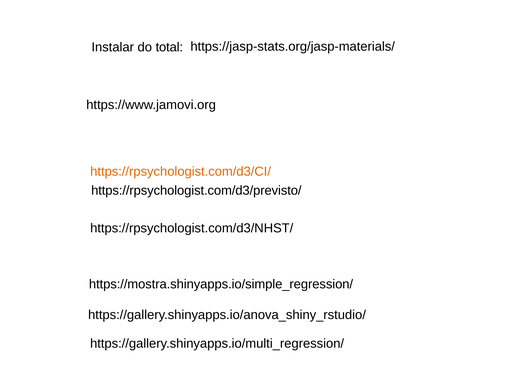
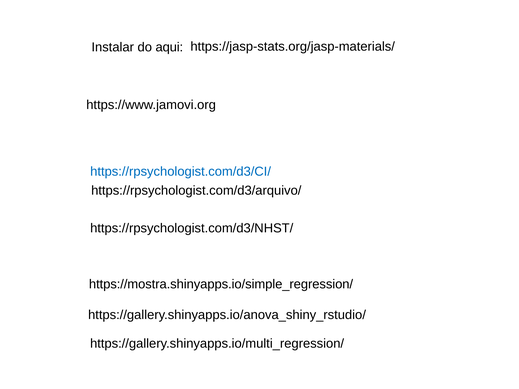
total: total -> aqui (169, 47)
https://rpsychologist.com/d3/CI/ colour: orange -> blue (181, 172)
https://rpsychologist.com/d3/previsto/: https://rpsychologist.com/d3/previsto/ -> https://rpsychologist.com/d3/arquivo/ (196, 191)
